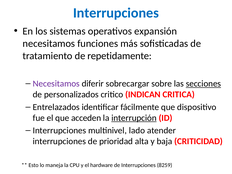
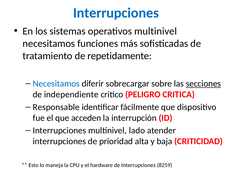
operativos expansión: expansión -> multinivel (156, 31)
Necesitamos colour: purple -> blue (56, 84)
personalizados: personalizados -> independiente (71, 94)
INDICAN: INDICAN -> PELIGRO (143, 94)
Entrelazados: Entrelazados -> Responsable (56, 107)
interrupción underline: present -> none (134, 118)
